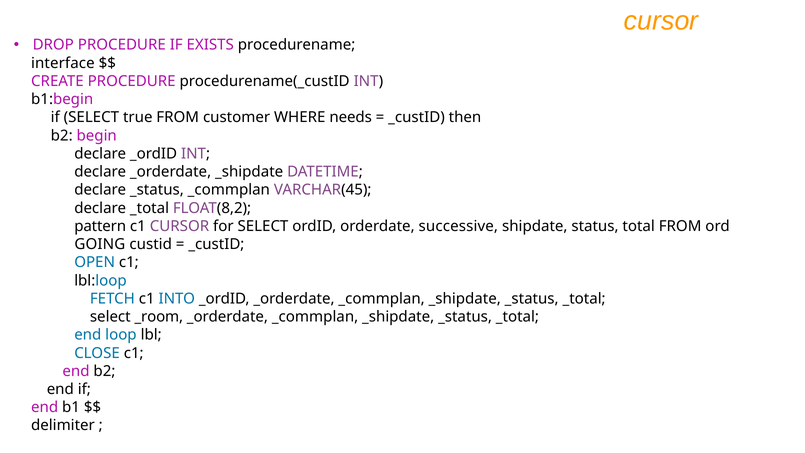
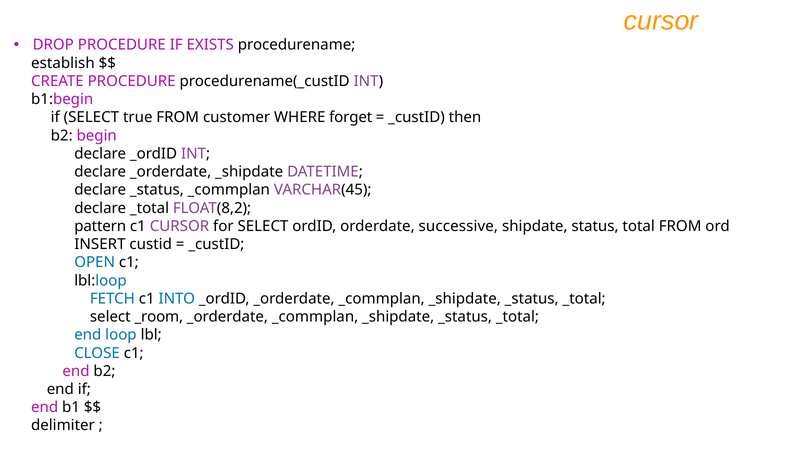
interface: interface -> establish (63, 63)
needs: needs -> forget (351, 117)
GOING: GOING -> INSERT (100, 244)
